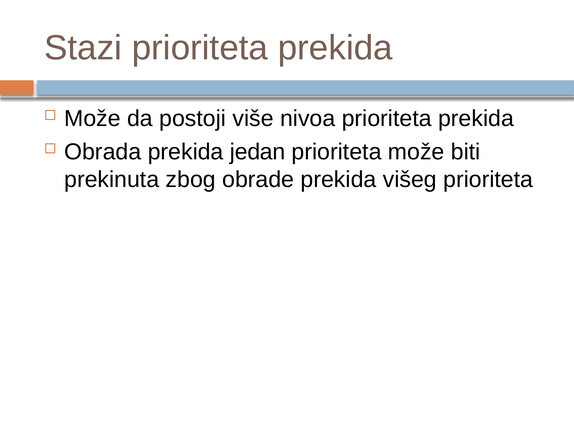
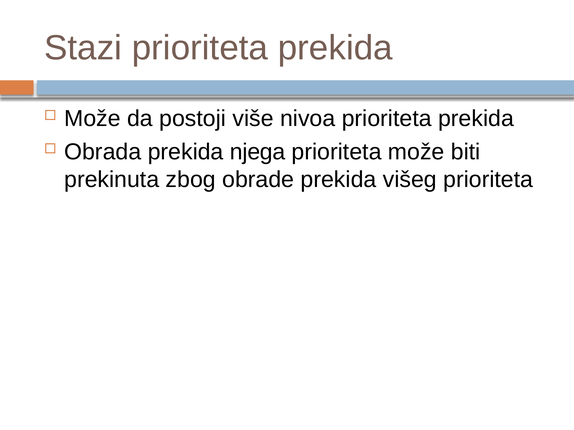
jedan: jedan -> njega (258, 152)
